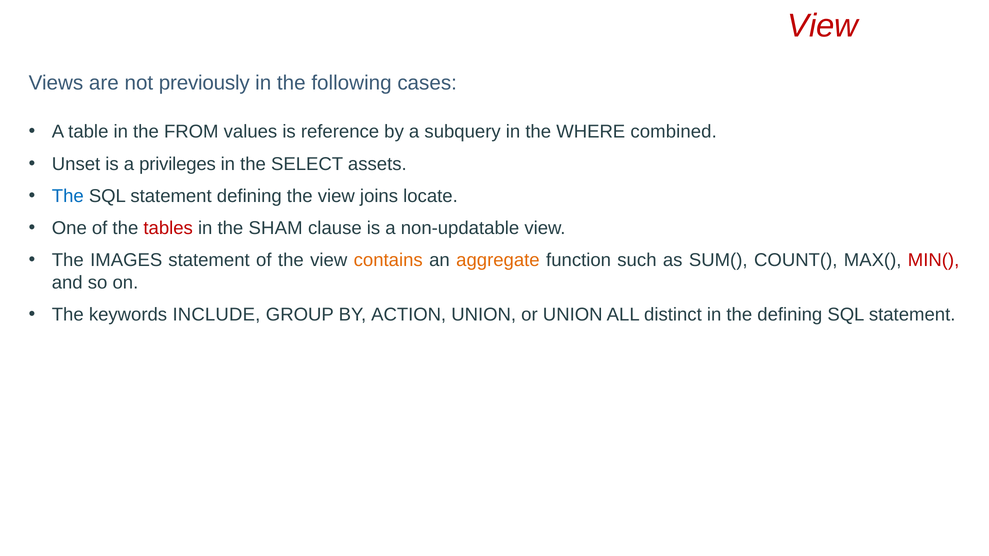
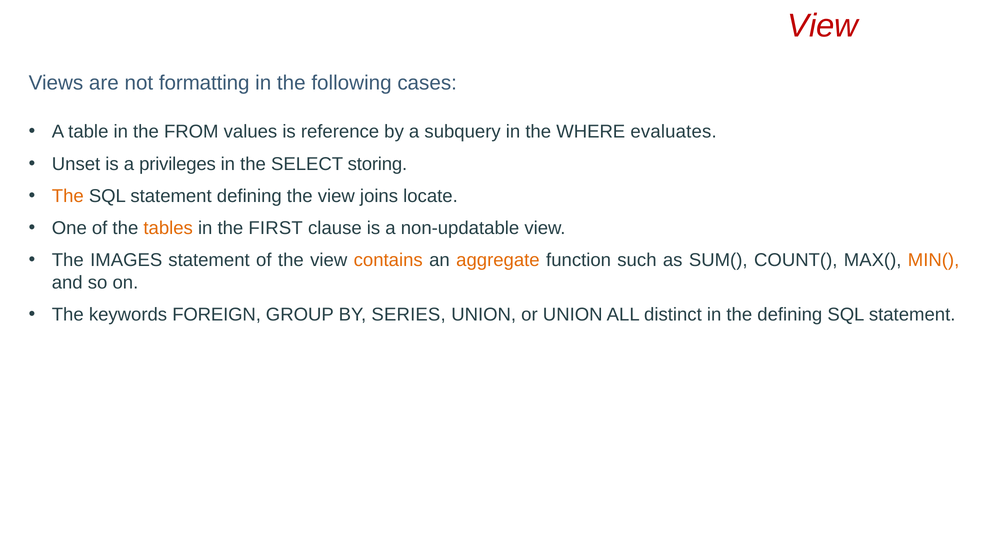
previously: previously -> formatting (204, 83)
combined: combined -> evaluates (674, 132)
assets: assets -> storing (377, 164)
The colour: blue -> orange (68, 196)
tables colour: red -> orange (168, 228)
SHAM: SHAM -> FIRST (276, 228)
MIN( colour: red -> orange (934, 260)
INCLUDE: INCLUDE -> FOREIGN (217, 315)
ACTION: ACTION -> SERIES (409, 315)
